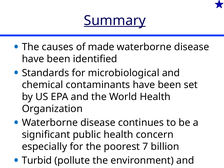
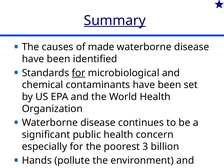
for underline: none -> present (79, 73)
7: 7 -> 3 (145, 147)
Turbid: Turbid -> Hands (37, 161)
